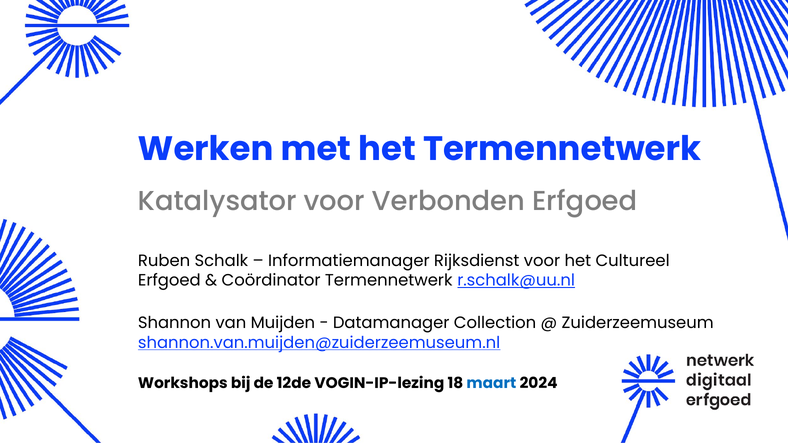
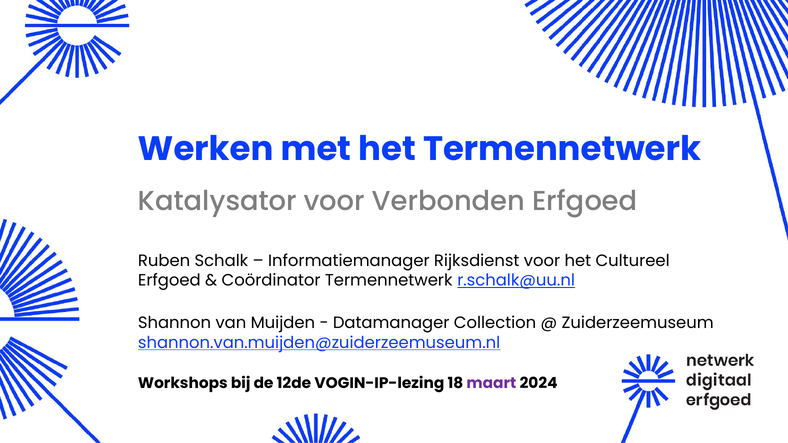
maart colour: blue -> purple (491, 384)
